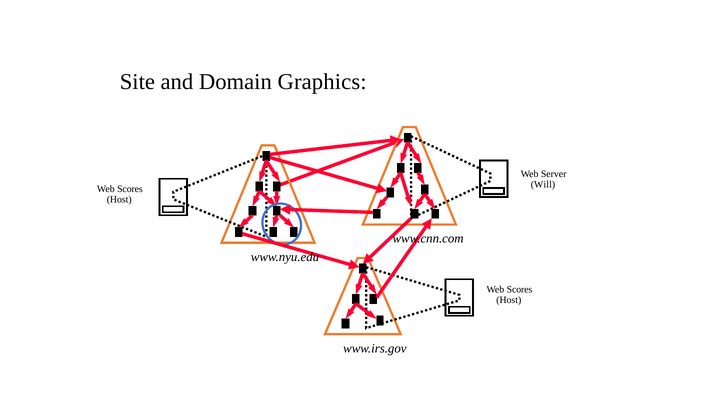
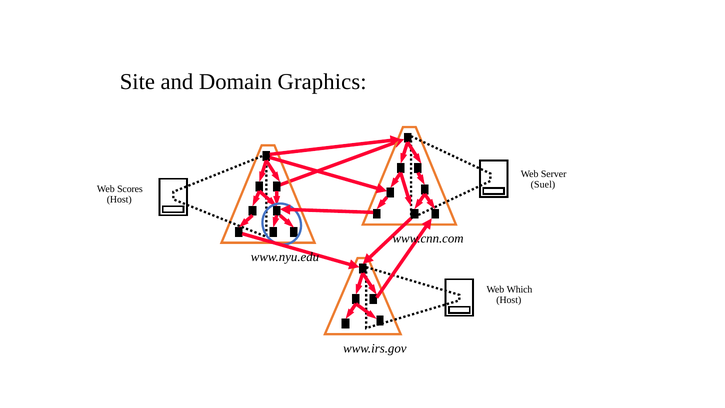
Will: Will -> Suel (543, 184)
Scores: Scores -> Which (520, 290)
